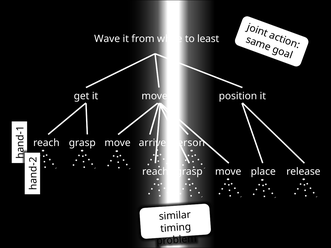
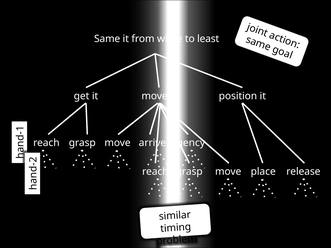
Wave: Wave -> Same (107, 39)
person: person -> agency (188, 143)
